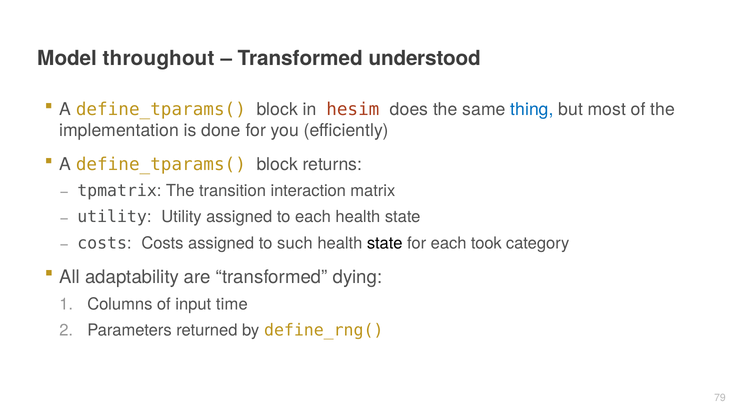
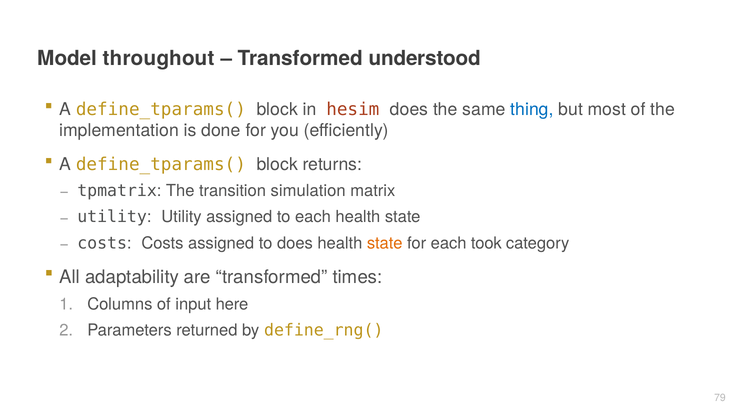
interaction: interaction -> simulation (308, 191)
to such: such -> does (295, 243)
state colour: black -> orange (385, 243)
dying: dying -> times (358, 277)
time: time -> here (232, 304)
